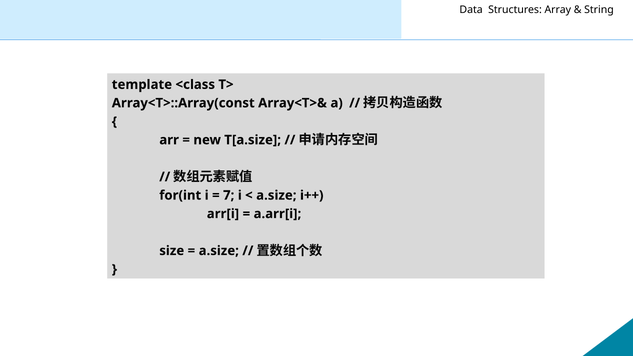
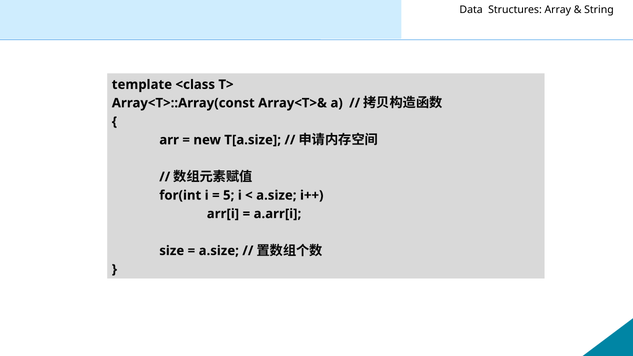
7: 7 -> 5 (229, 195)
